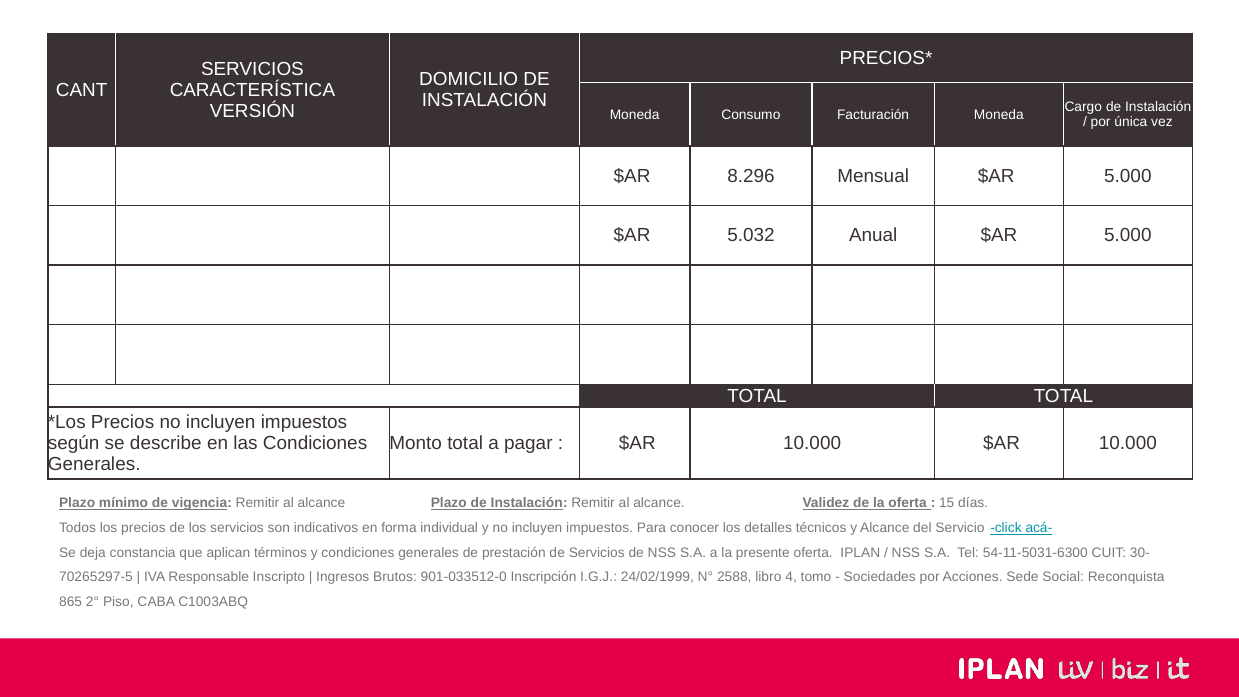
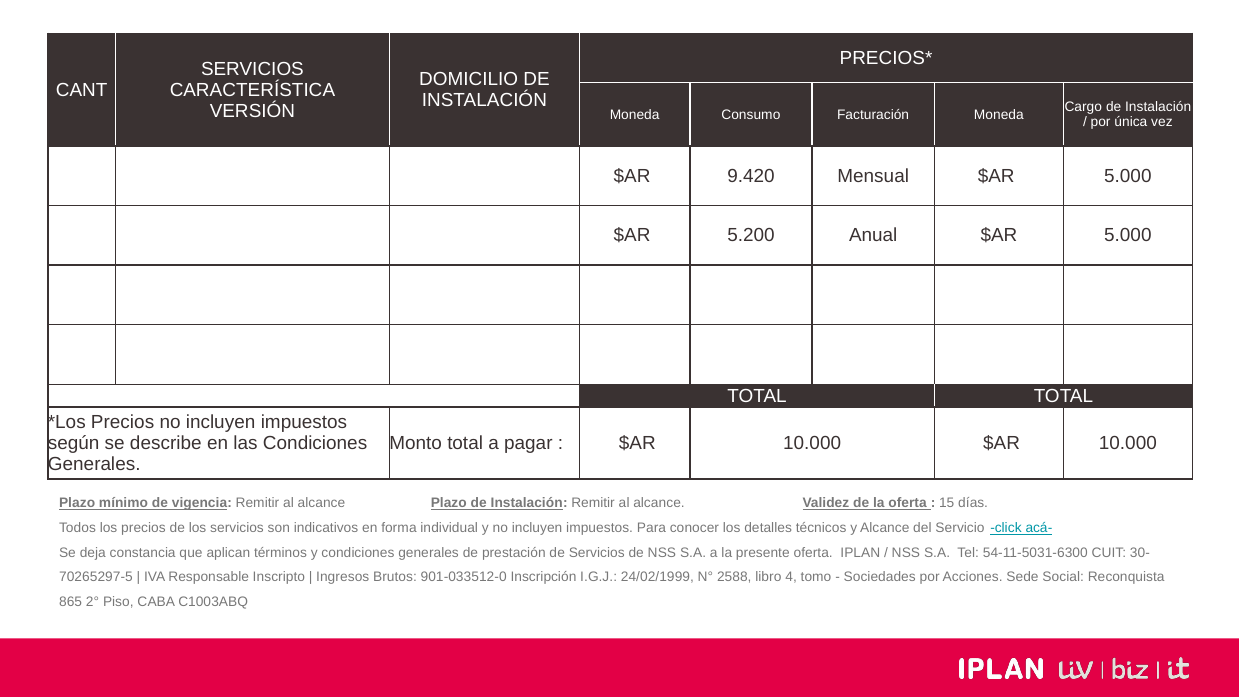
8.296: 8.296 -> 9.420 (751, 176)
5.032: 5.032 -> 5.200 (751, 236)
